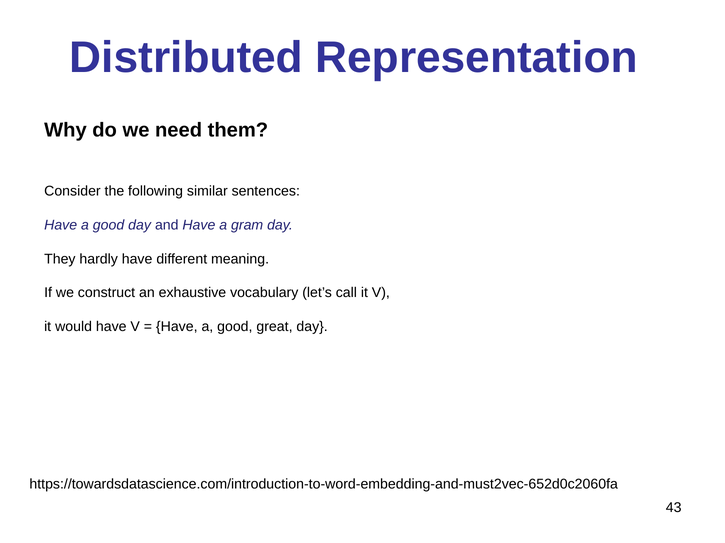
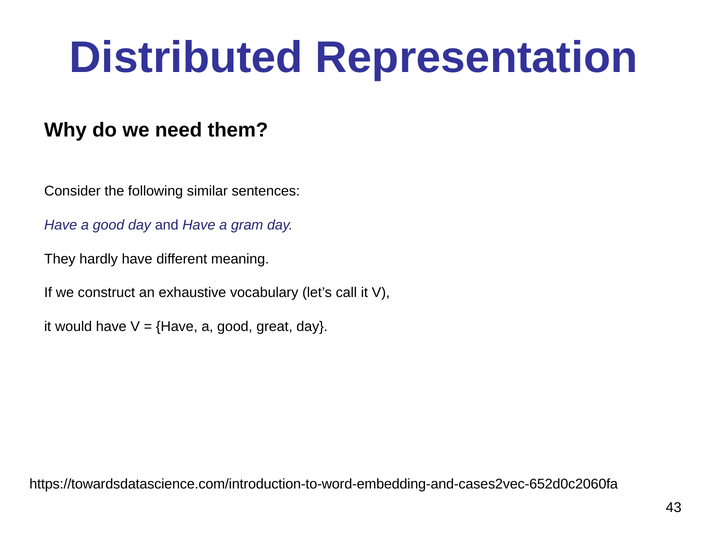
https://towardsdatascience.com/introduction-to-word-embedding-and-must2vec-652d0c2060fa: https://towardsdatascience.com/introduction-to-word-embedding-and-must2vec-652d0c2060fa -> https://towardsdatascience.com/introduction-to-word-embedding-and-cases2vec-652d0c2060fa (324, 485)
